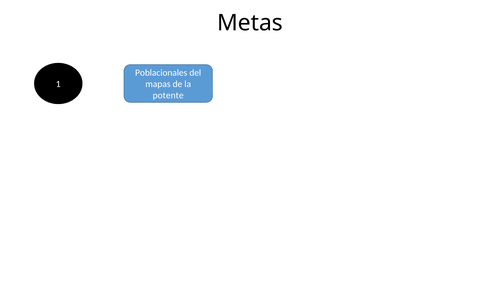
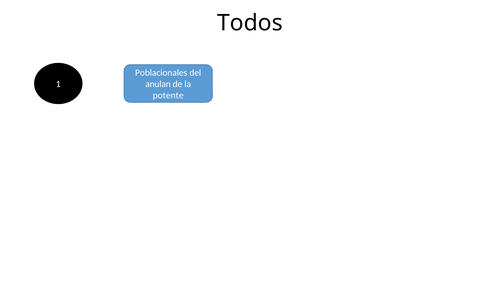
Metas: Metas -> Todos (250, 23)
mapas: mapas -> anulan (158, 84)
